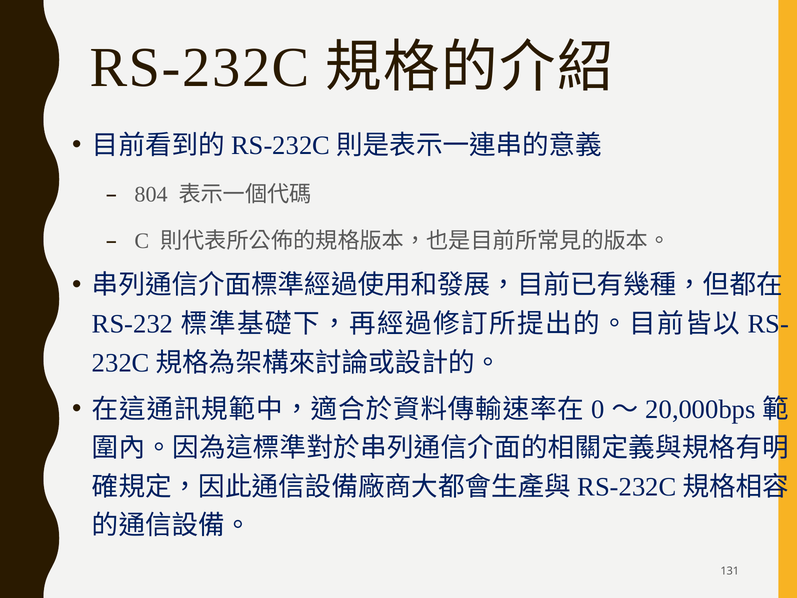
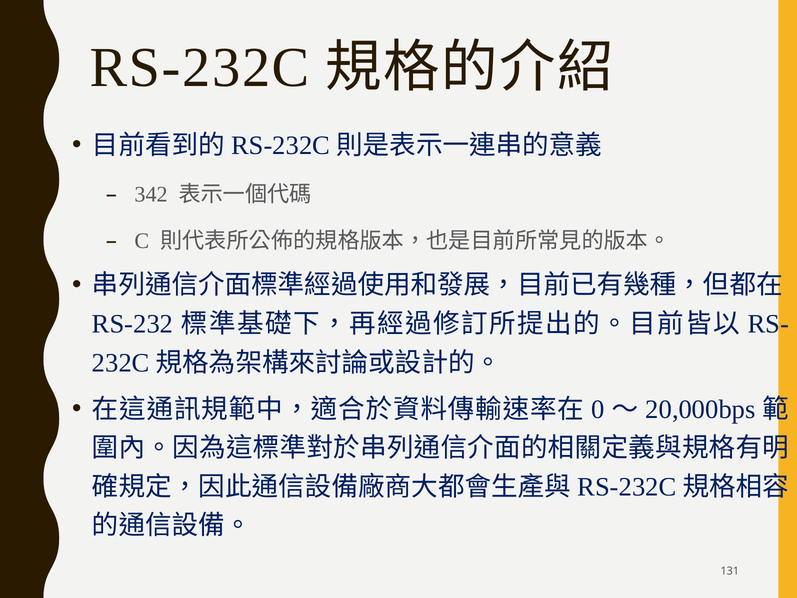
804: 804 -> 342 (151, 194)
